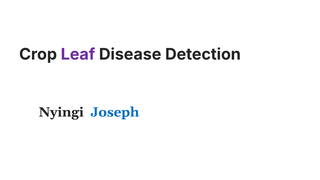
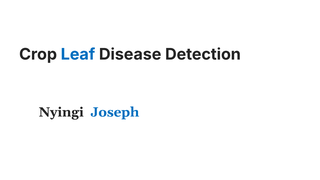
Leaf colour: purple -> blue (78, 54)
